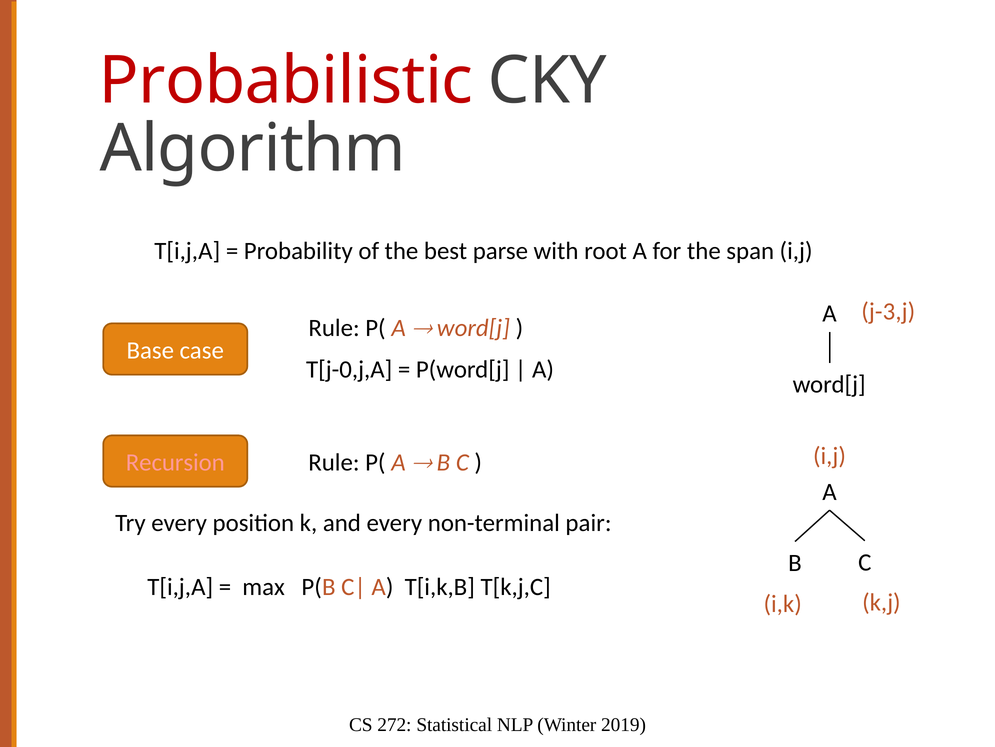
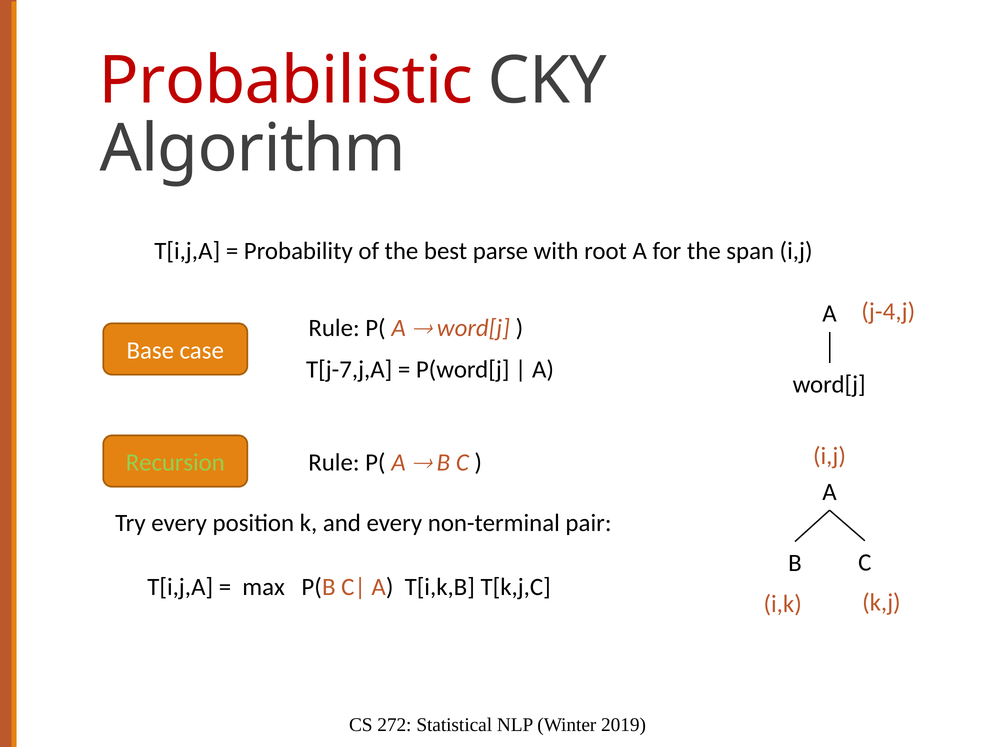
j-3,j: j-3,j -> j-4,j (888, 311)
T[j-0,j,A: T[j-0,j,A -> T[j-7,j,A (349, 369)
Recursion colour: pink -> light green (175, 462)
